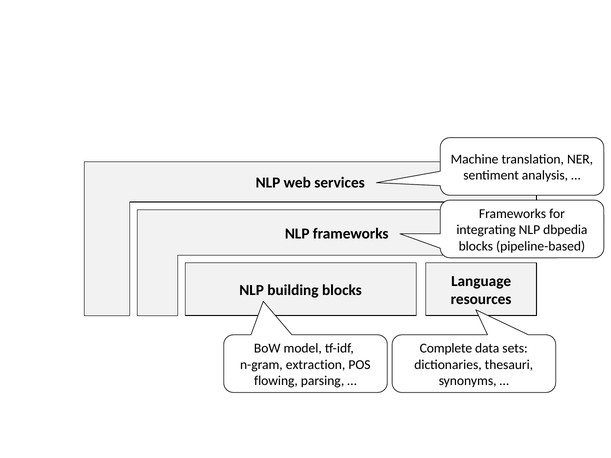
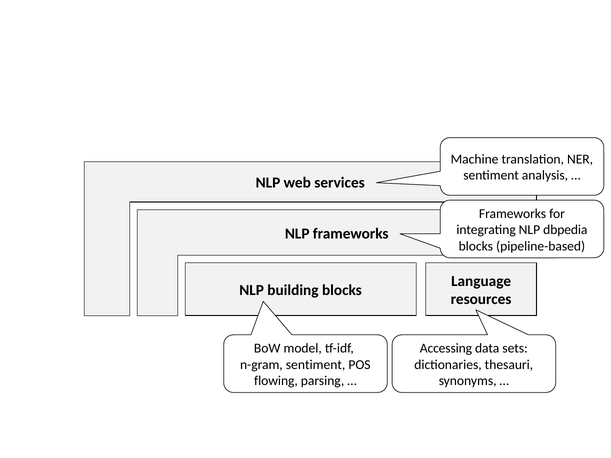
Complete: Complete -> Accessing (446, 348)
n-gram extraction: extraction -> sentiment (316, 365)
